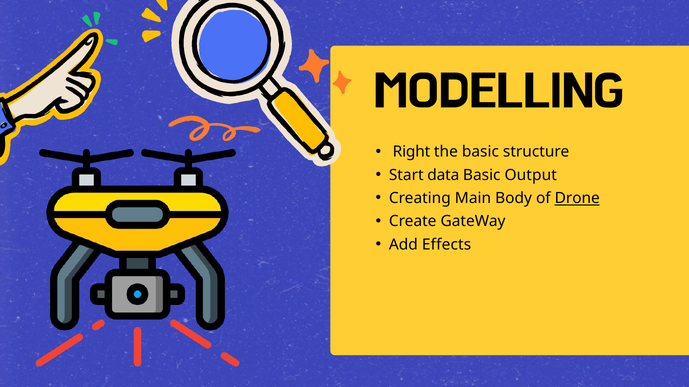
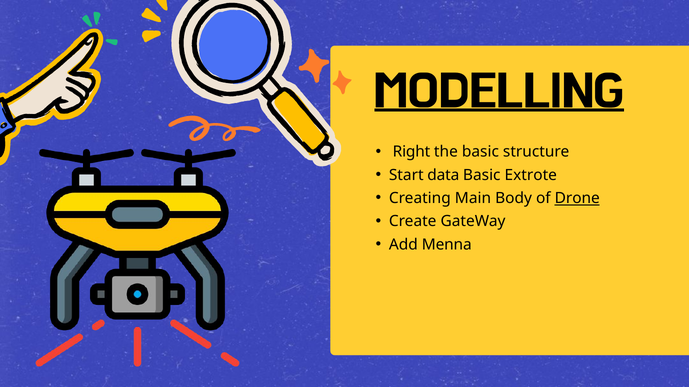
MODELLING underline: none -> present (499, 89)
Output: Output -> Extrote (531, 175)
Effects: Effects -> Menna (447, 245)
